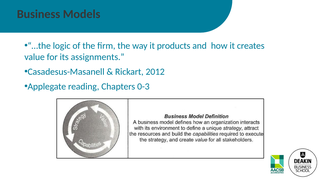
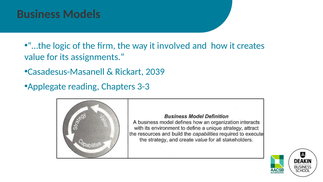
products: products -> involved (174, 46)
2012: 2012 -> 2039 (155, 72)
0-3: 0-3 -> 3-3 (143, 86)
